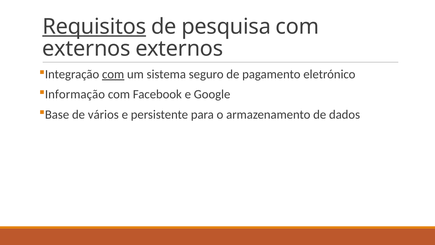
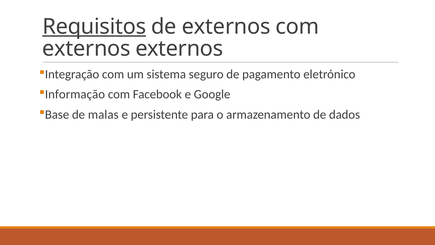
de pesquisa: pesquisa -> externos (226, 27)
com underline: present -> none (113, 74)
vários: vários -> malas (103, 114)
